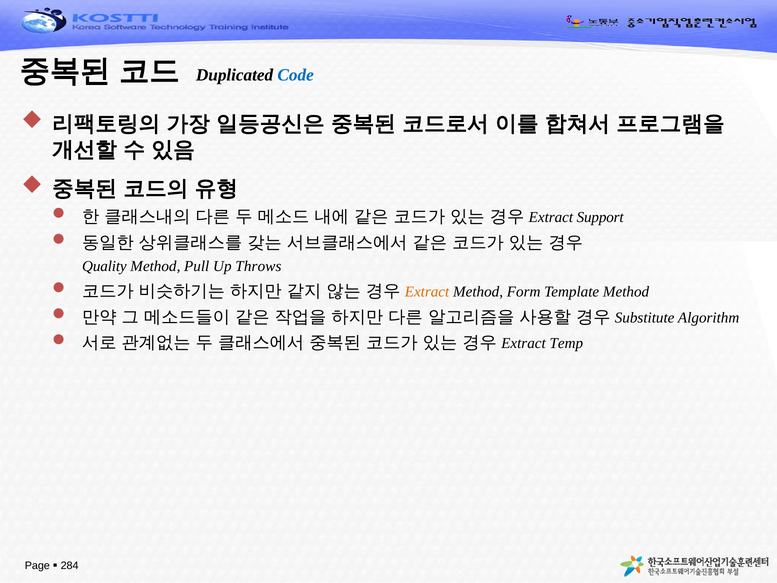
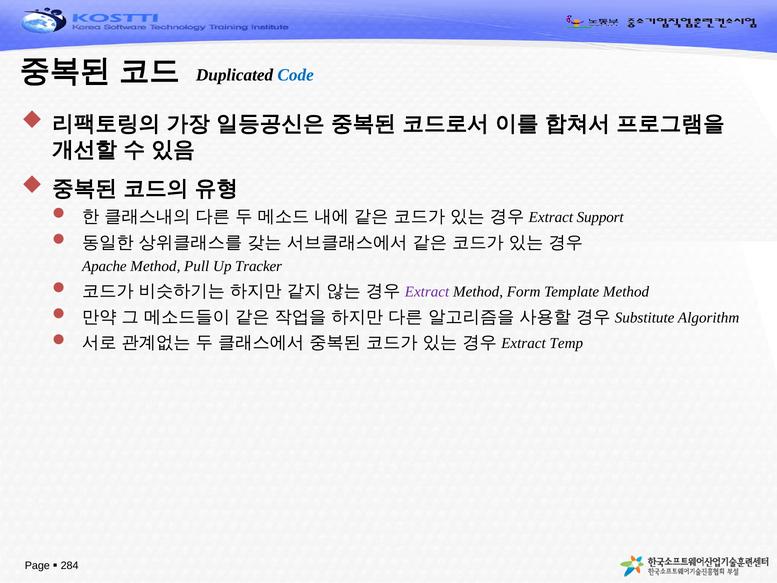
Quality: Quality -> Apache (104, 266)
Throws: Throws -> Tracker (259, 266)
Extract colour: orange -> purple (427, 292)
